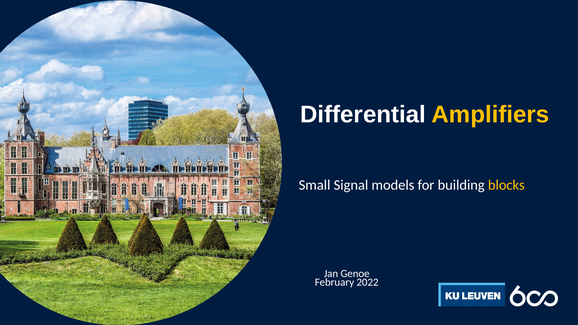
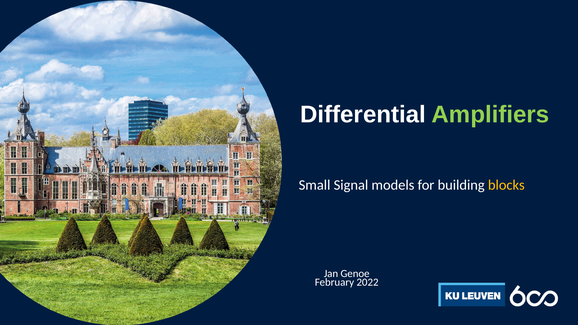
Amplifiers colour: yellow -> light green (490, 115)
